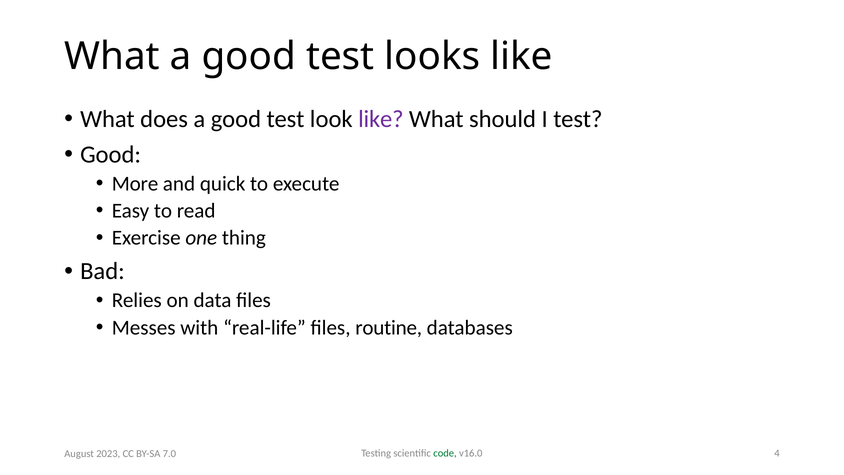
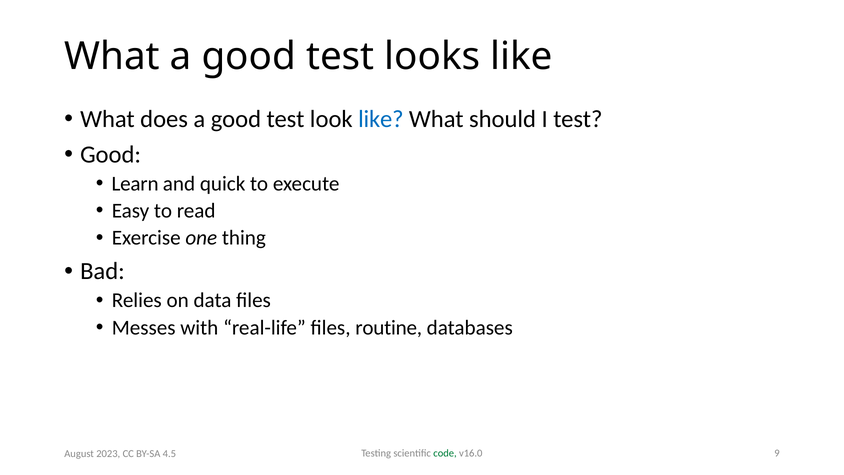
like colour: purple -> blue (381, 119)
More: More -> Learn (135, 183)
4: 4 -> 9 (777, 453)
7.0: 7.0 -> 4.5 (169, 453)
